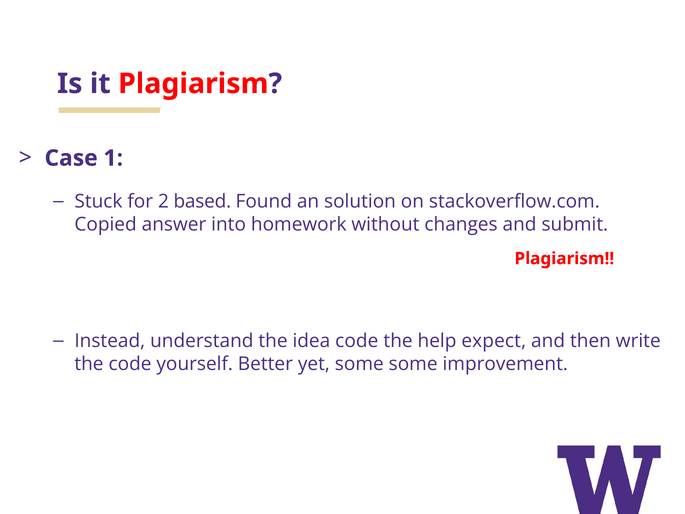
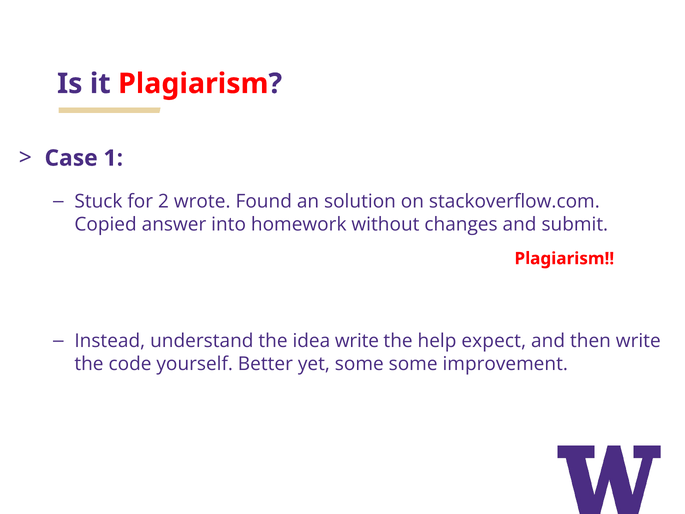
based: based -> wrote (202, 201)
idea code: code -> write (357, 341)
